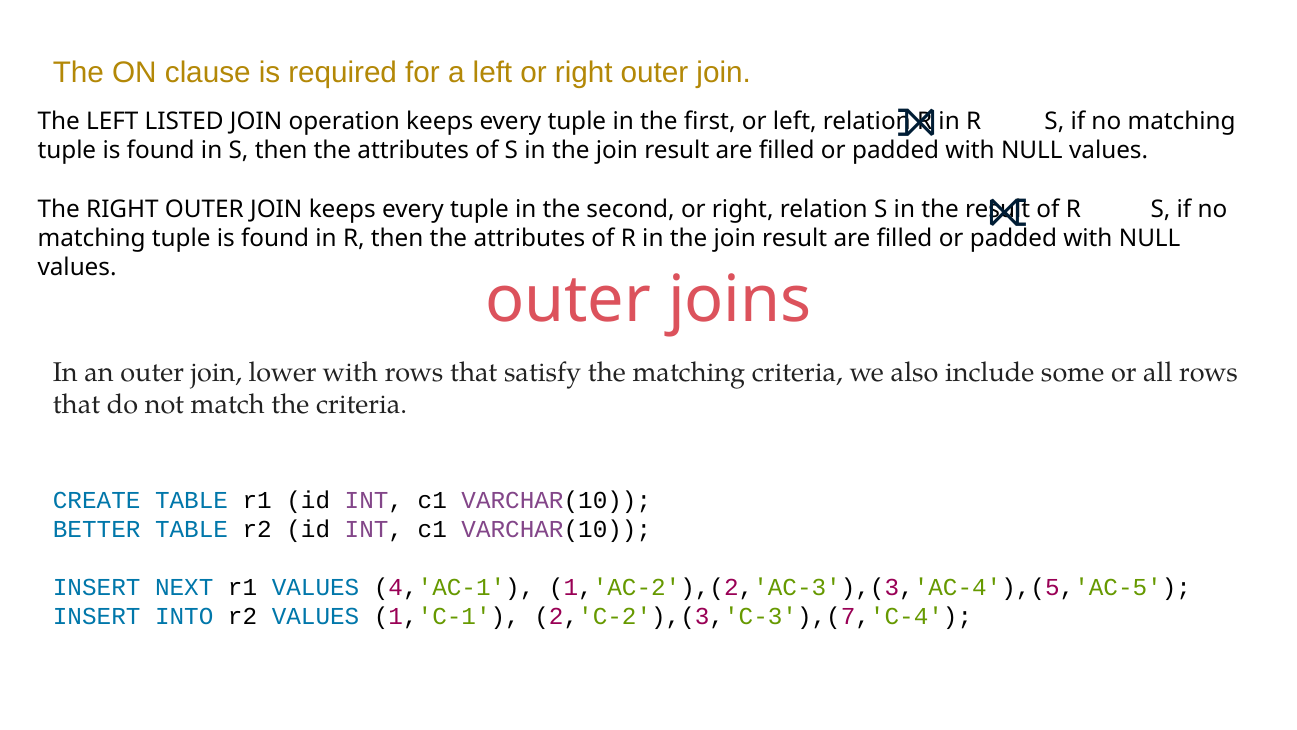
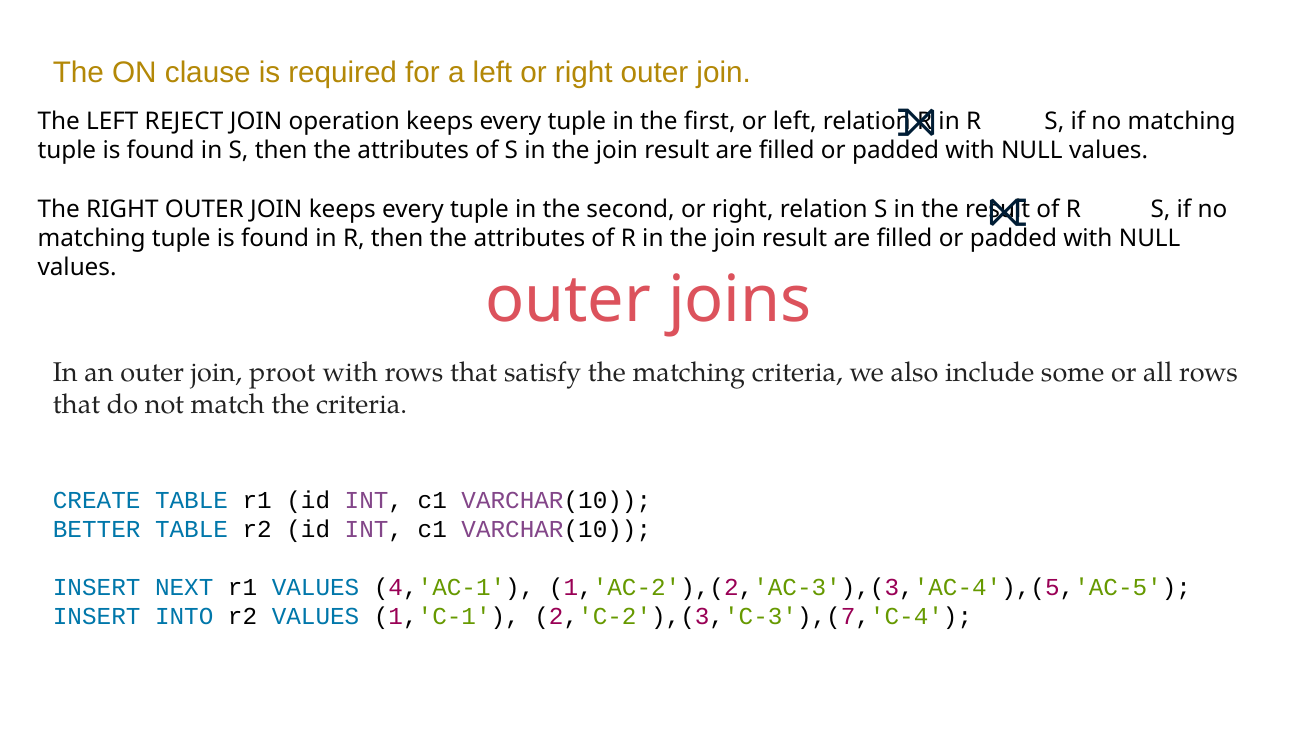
LISTED: LISTED -> REJECT (184, 121)
lower: lower -> proot (282, 372)
